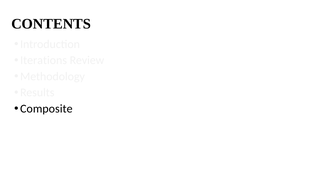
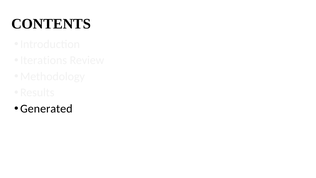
Composite: Composite -> Generated (46, 109)
